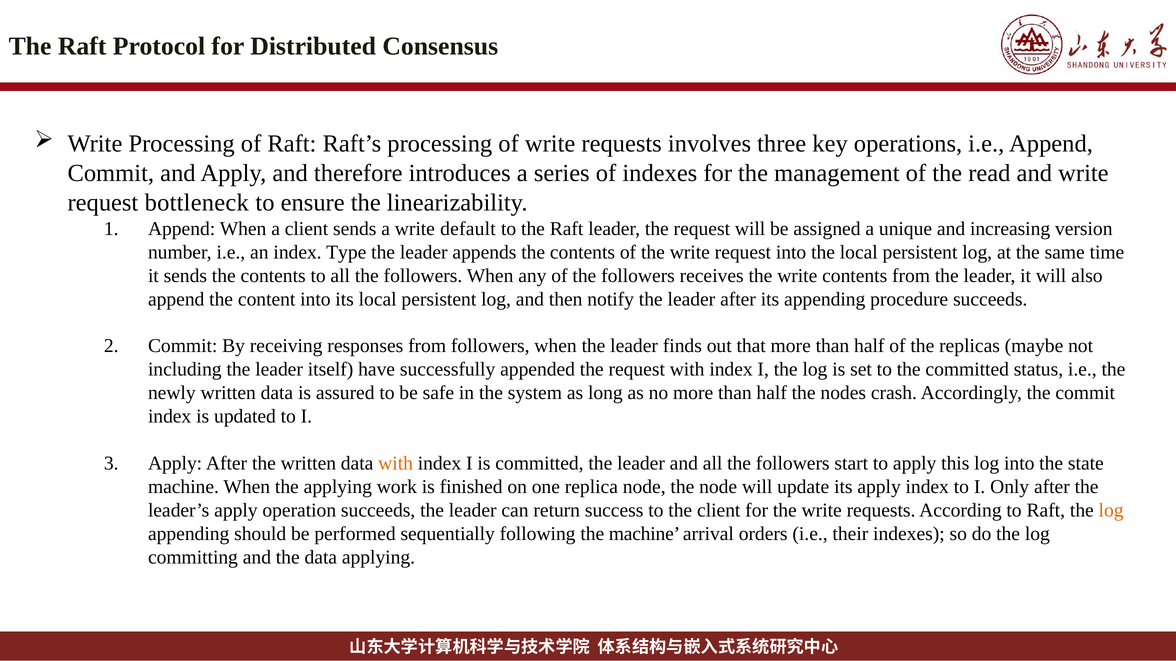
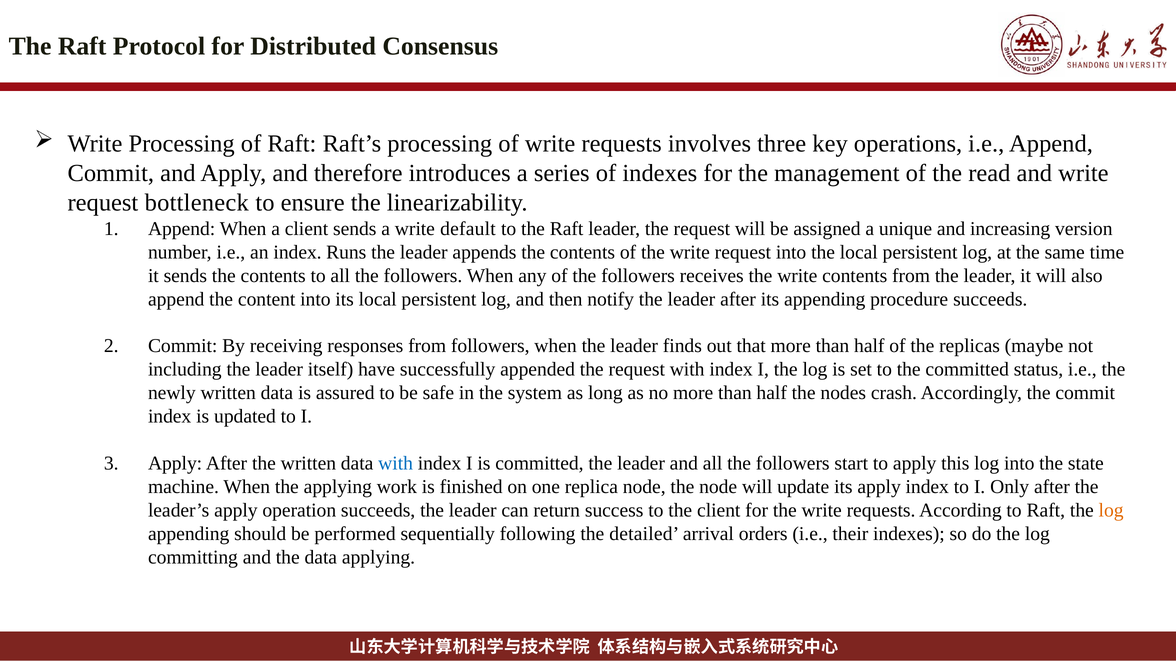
Type: Type -> Runs (346, 252)
with colour: orange -> blue (396, 464)
the machine: machine -> detailed (644, 534)
